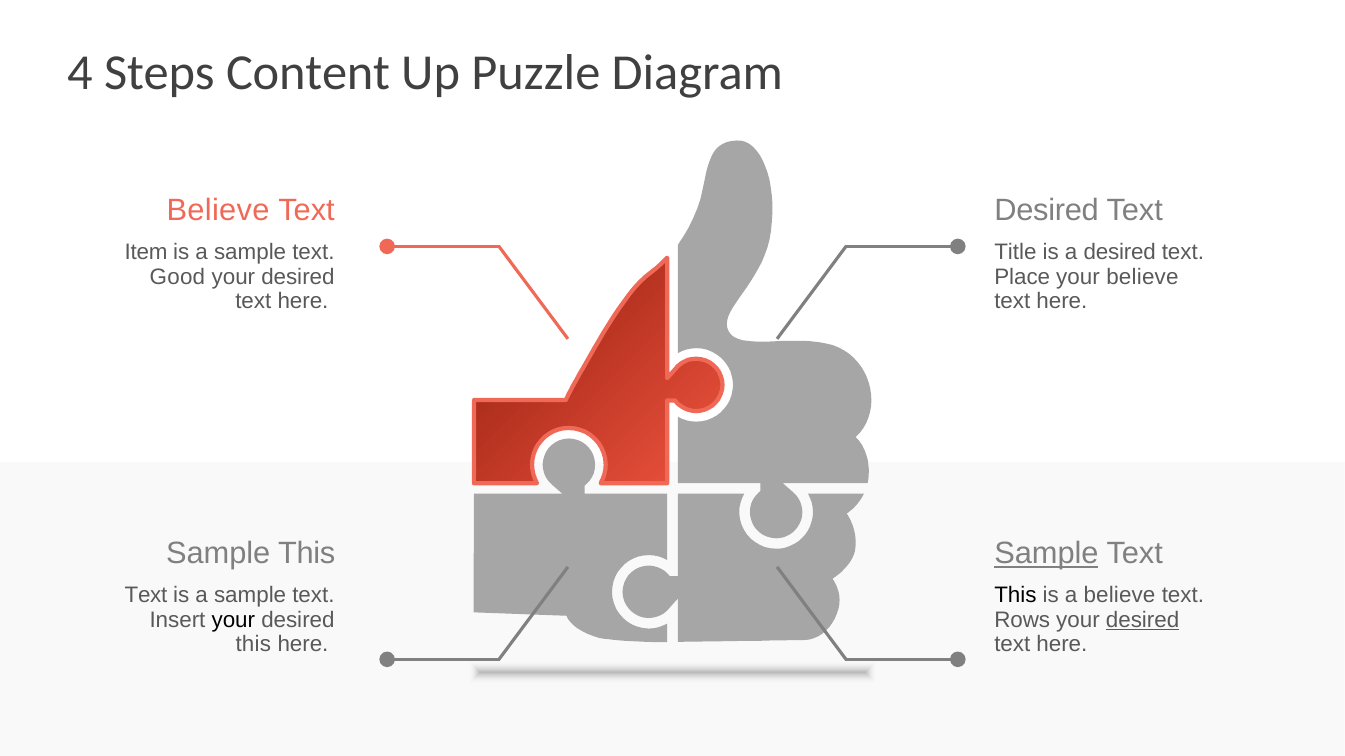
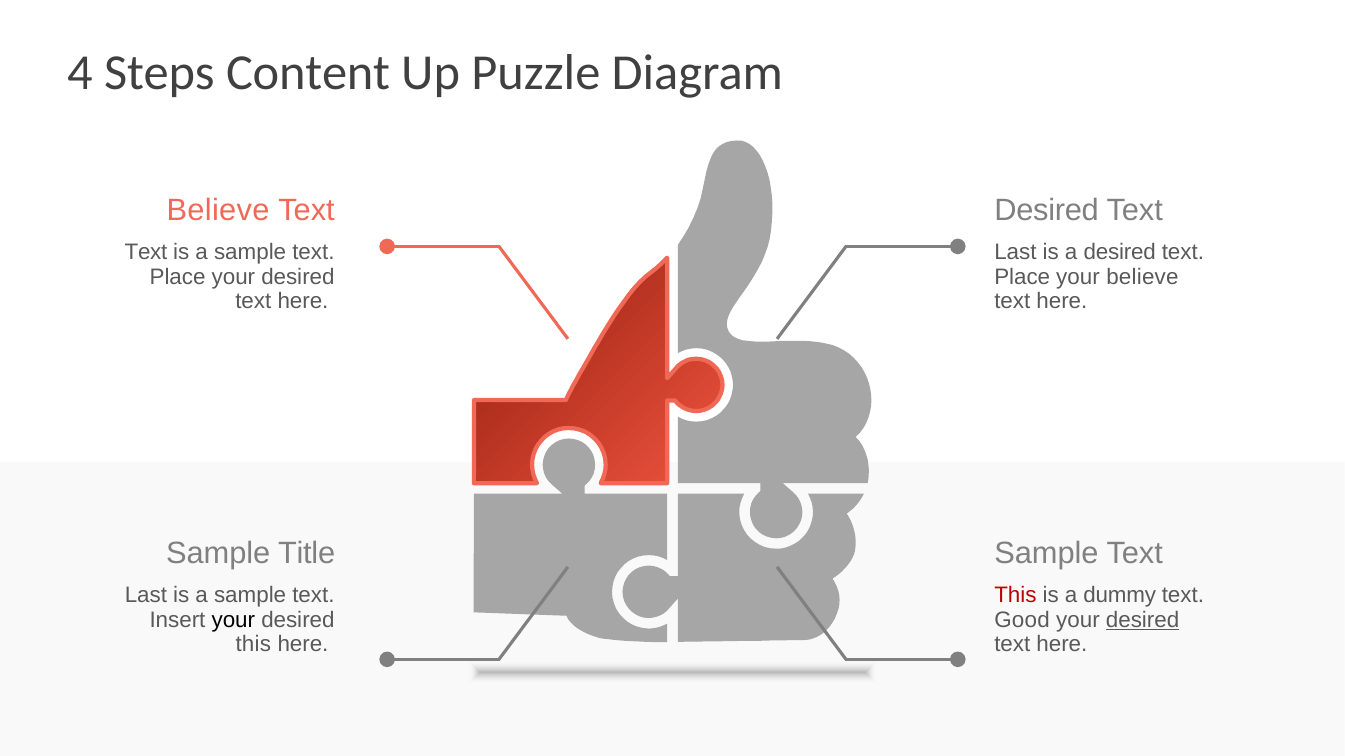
Item: Item -> Text (146, 253)
Title: Title -> Last (1015, 253)
Good: Good -> Place (178, 277)
Sample This: This -> Title (307, 554)
Sample underline: present -> none (1046, 554)
Text: Text -> Last (146, 596)
This colour: black -> red (1015, 596)
a believe: believe -> dummy (1120, 596)
Rows: Rows -> Good (1022, 620)
